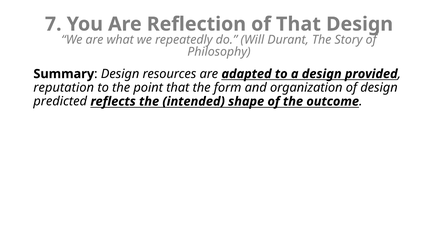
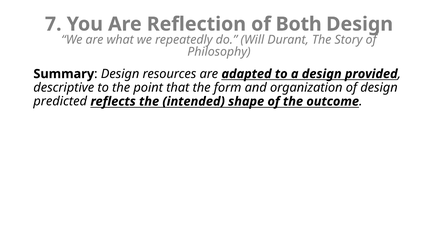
of That: That -> Both (299, 24)
reputation: reputation -> descriptive (64, 88)
